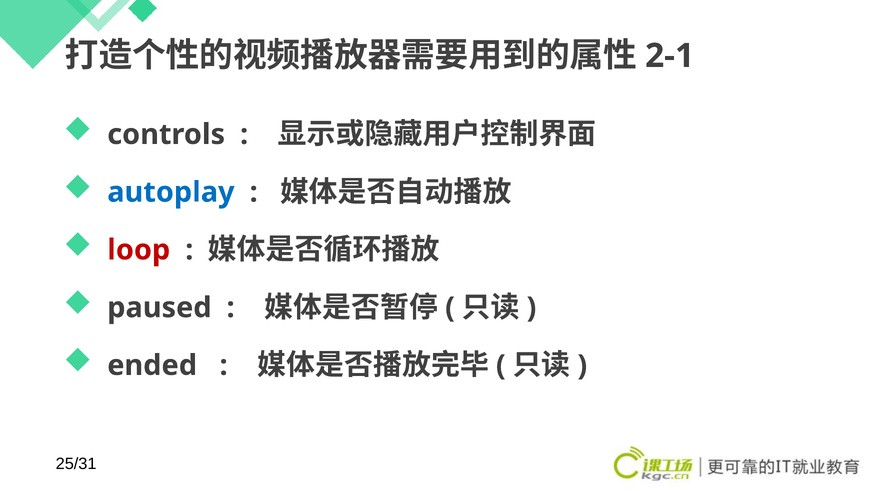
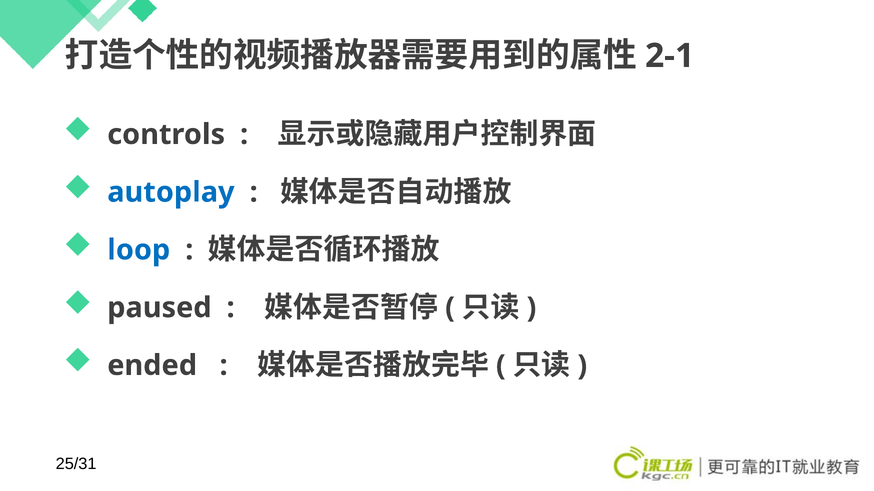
loop colour: red -> blue (139, 250)
